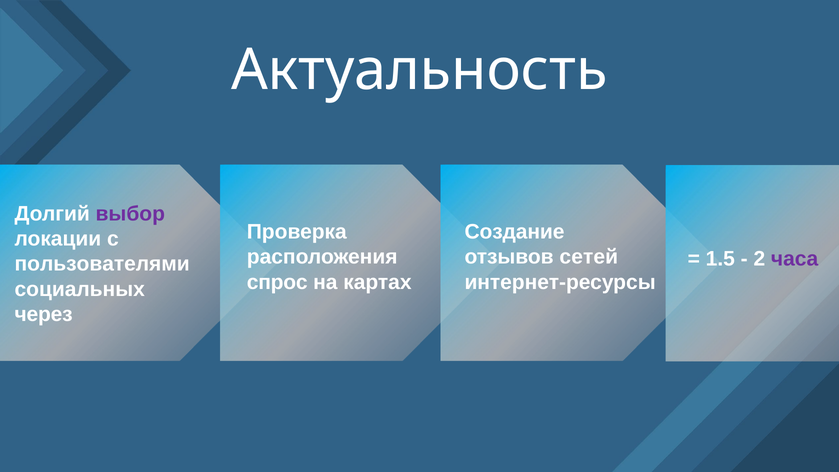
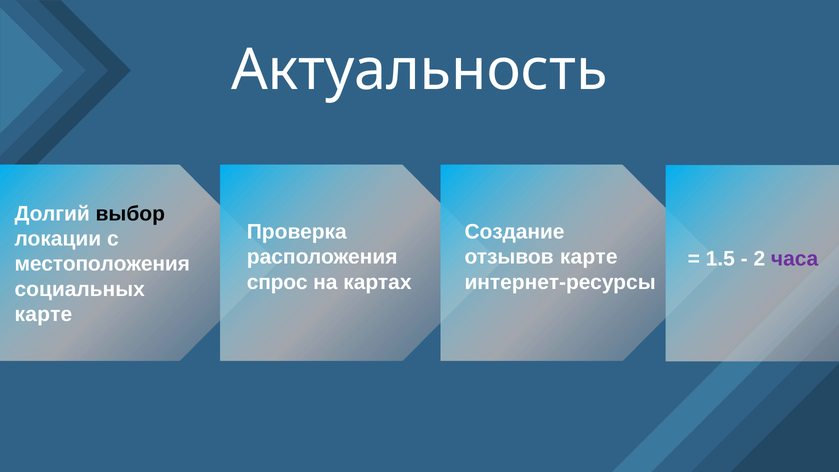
выбор colour: purple -> black (130, 214)
отзывов сетей: сетей -> карте (589, 257)
пользователями: пользователями -> местоположения (102, 264)
через: через -> карте (43, 314)
